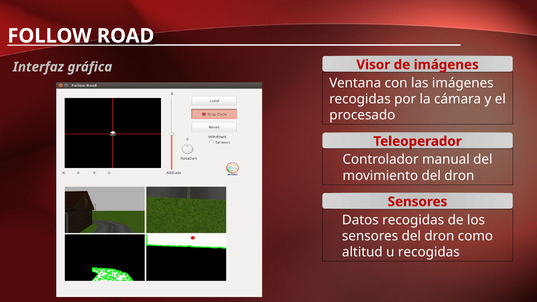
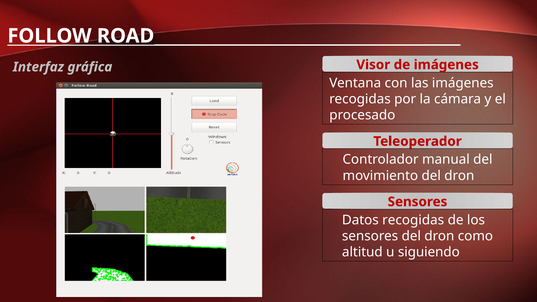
u recogidas: recogidas -> siguiendo (429, 252)
